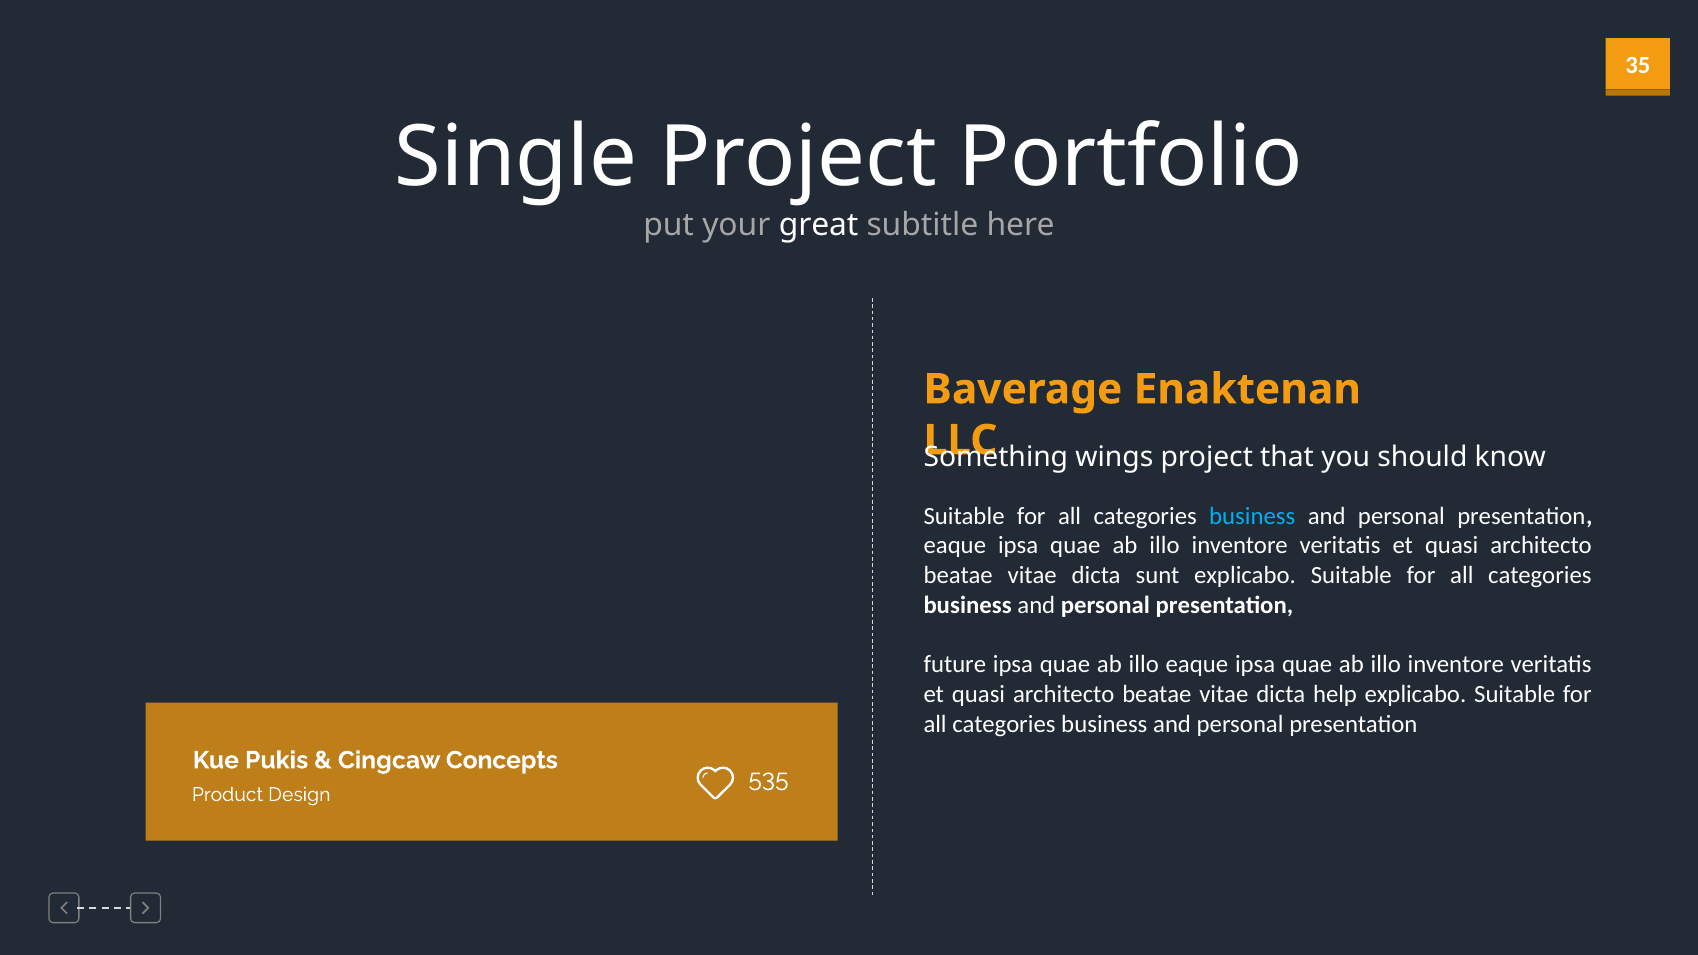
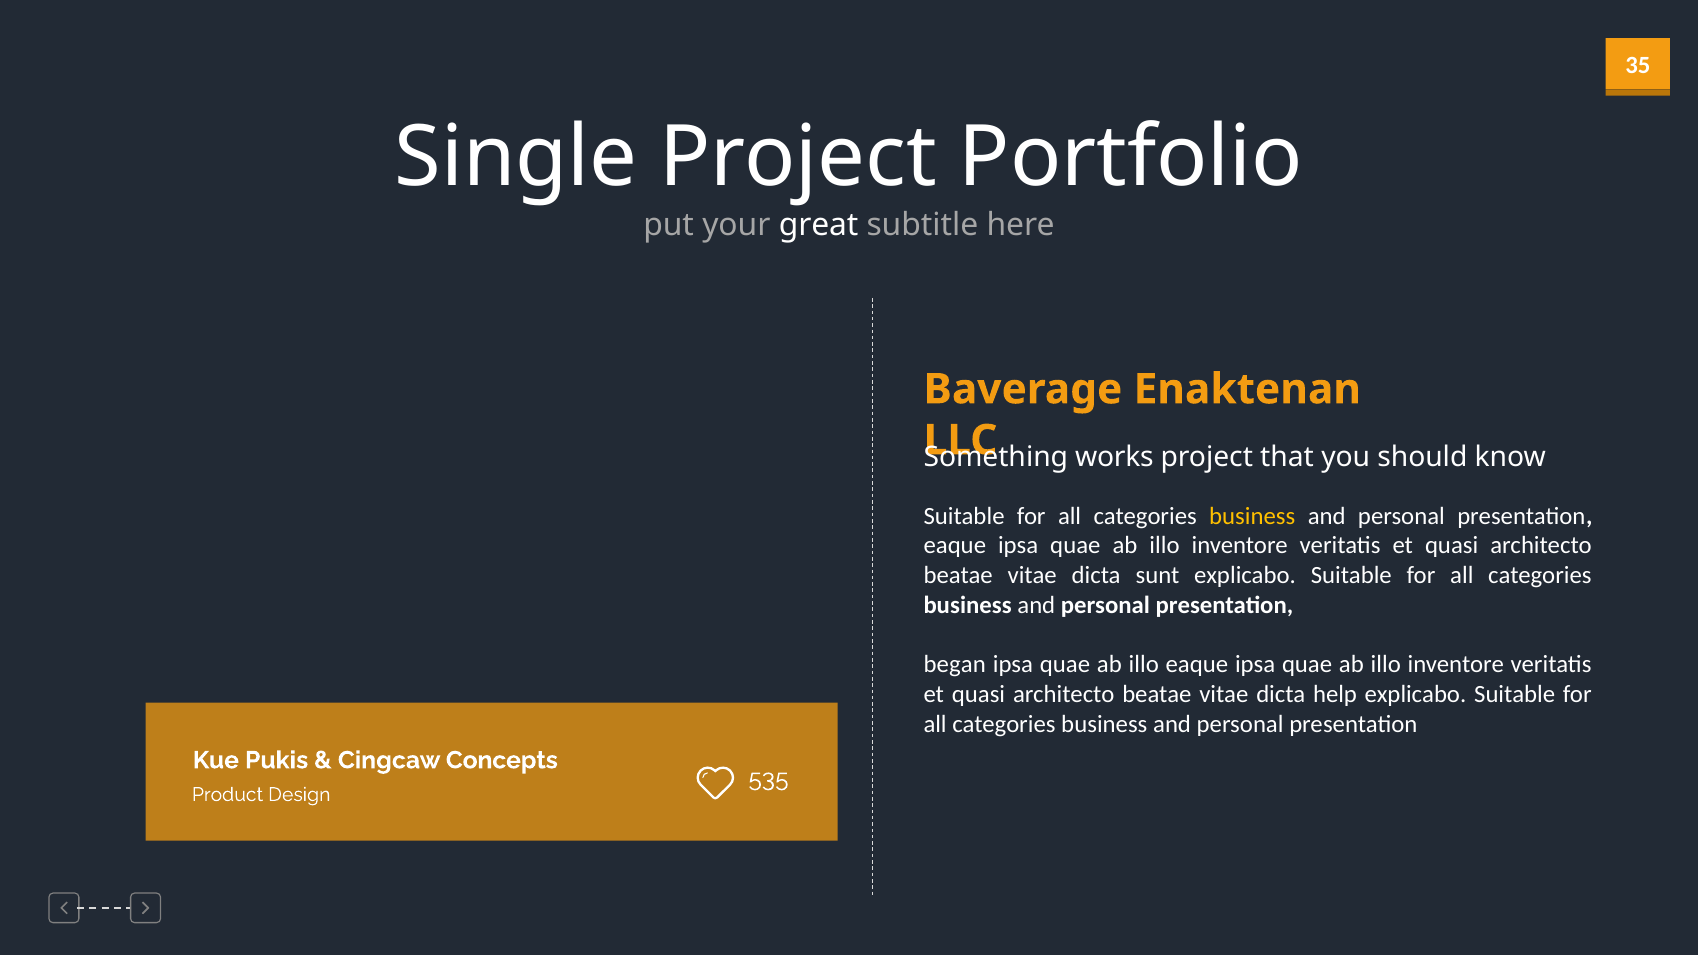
wings: wings -> works (1114, 458)
business colour: light blue -> yellow (1252, 516)
future: future -> began (955, 665)
